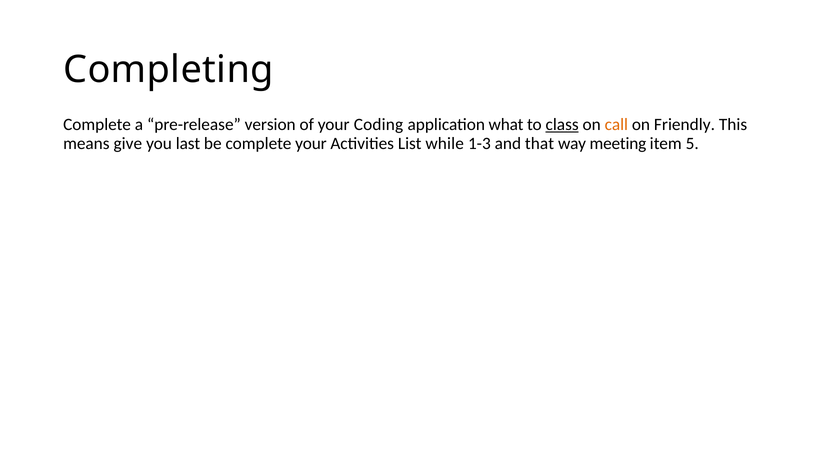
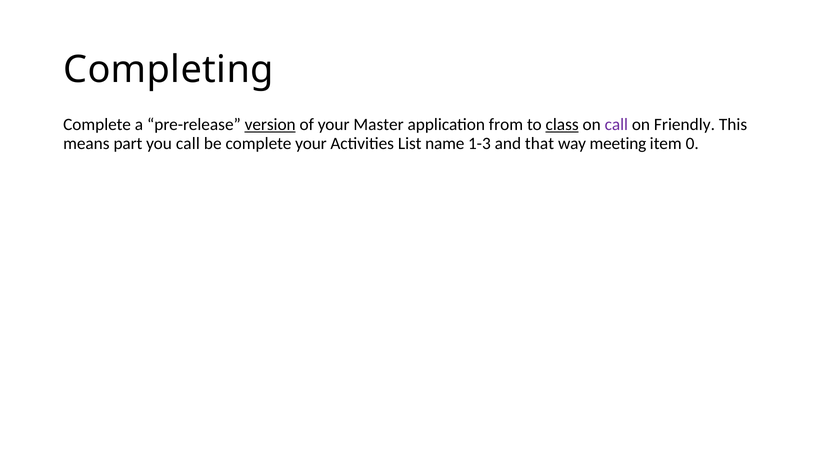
version underline: none -> present (270, 125)
Coding: Coding -> Master (379, 125)
what: what -> from (506, 125)
call colour: orange -> purple (616, 125)
give: give -> part (128, 143)
you last: last -> call (188, 143)
while: while -> name (445, 143)
5: 5 -> 0 (692, 143)
